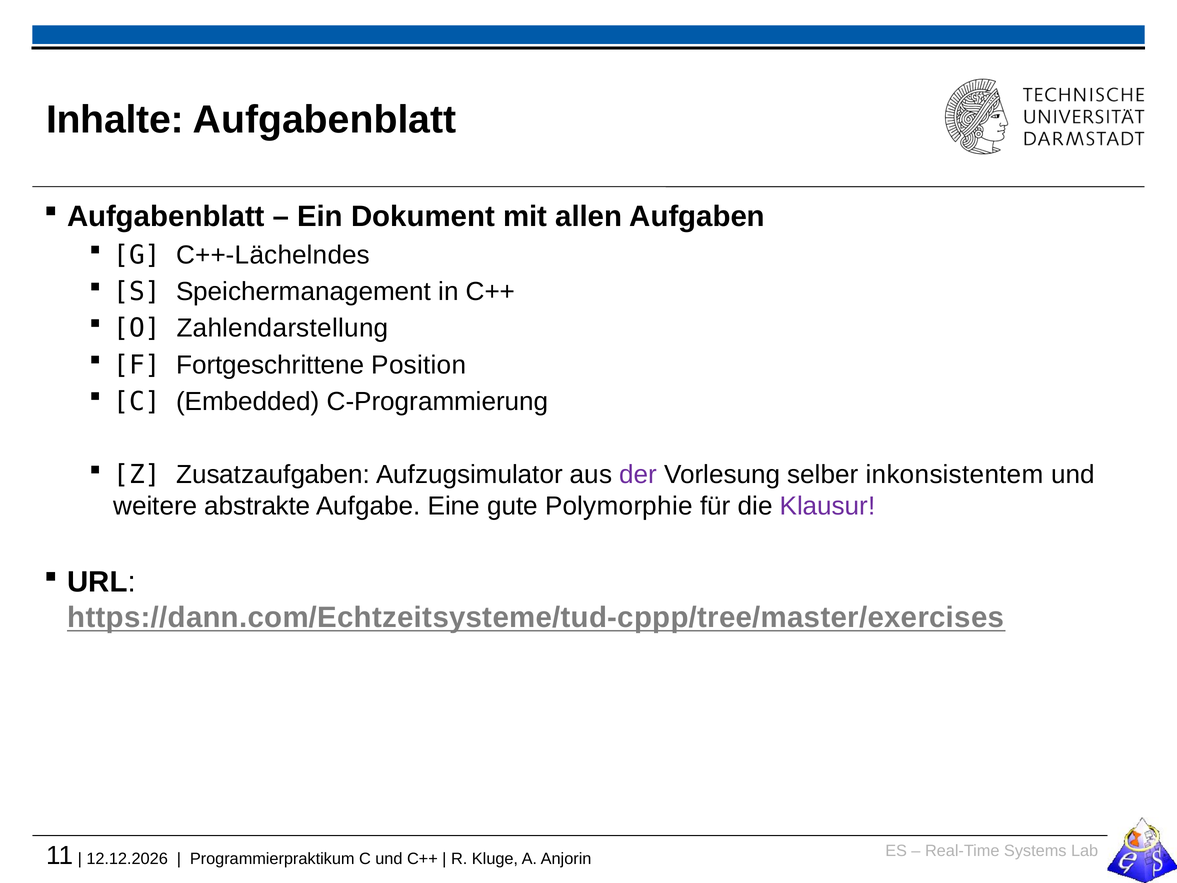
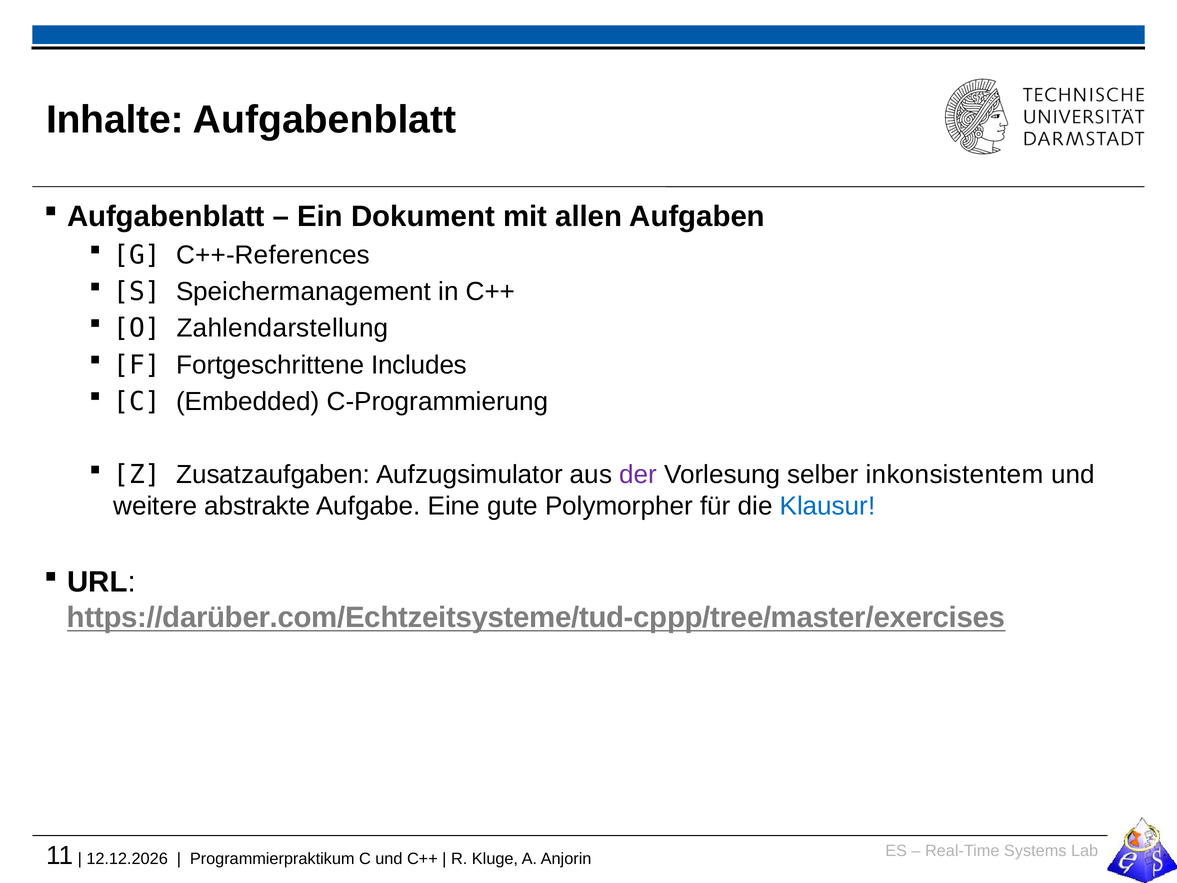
C++-Lächelndes: C++-Lächelndes -> C++-References (273, 255)
Position: Position -> Includes (419, 365)
Polymorphie: Polymorphie -> Polymorpher (619, 506)
Klausur colour: purple -> blue (828, 506)
https://dann.com/Echtzeitsysteme/tud-cppp/tree/master/exercises: https://dann.com/Echtzeitsysteme/tud-cppp/tree/master/exercises -> https://darüber.com/Echtzeitsysteme/tud-cppp/tree/master/exercises (536, 617)
